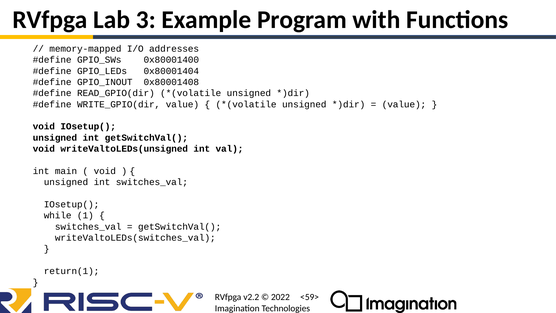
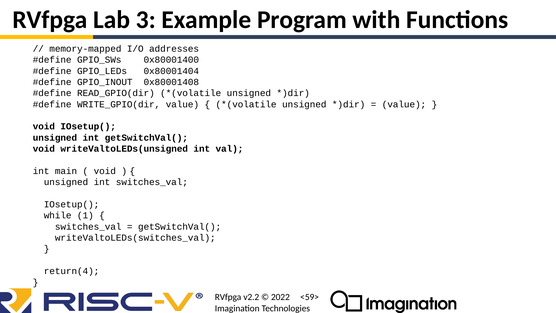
return(1: return(1 -> return(4 (72, 271)
